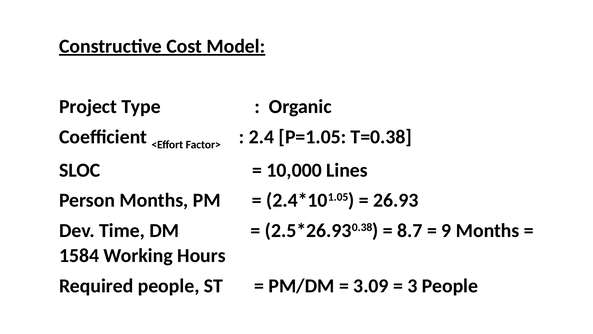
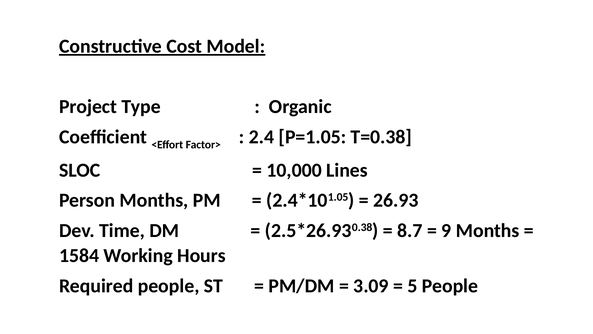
3: 3 -> 5 (412, 285)
